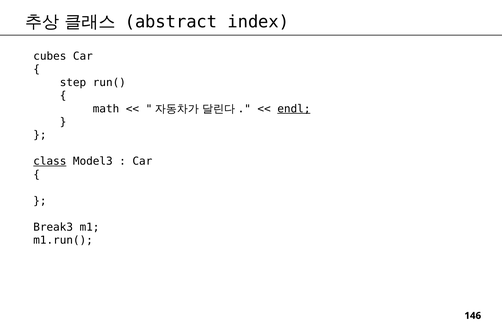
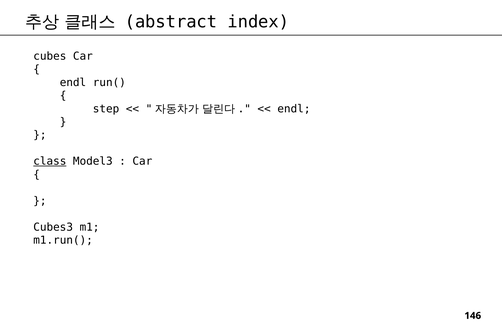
step: step -> endl (73, 83)
math: math -> step (106, 109)
endl underline: present -> none (294, 109)
Break3: Break3 -> Cubes3 (53, 228)
